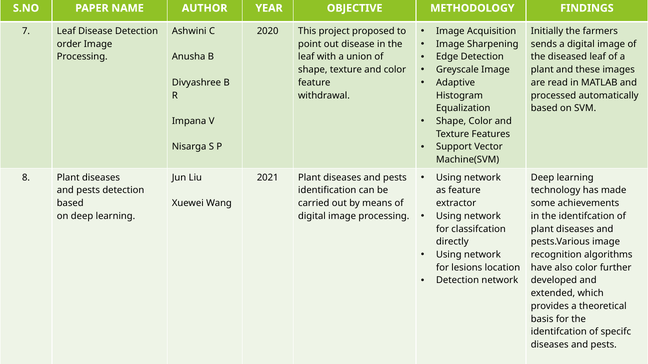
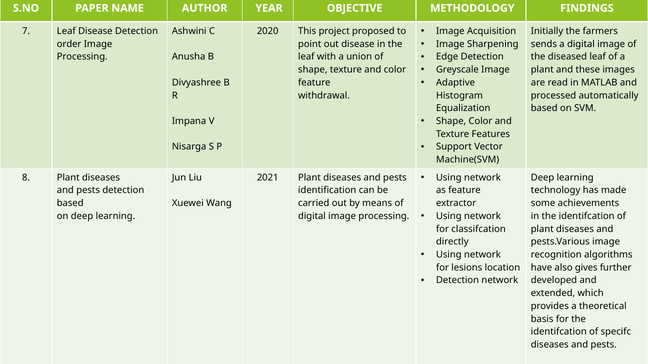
also color: color -> gives (586, 268)
